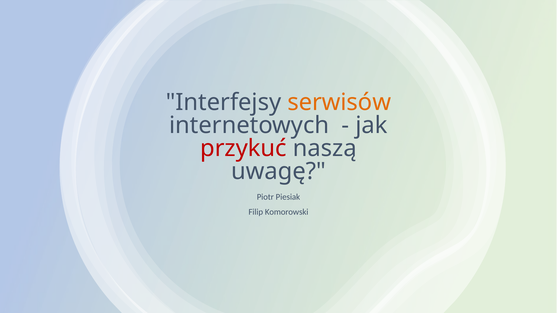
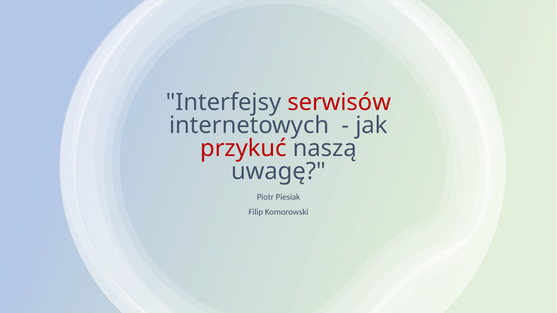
serwisów colour: orange -> red (339, 102)
